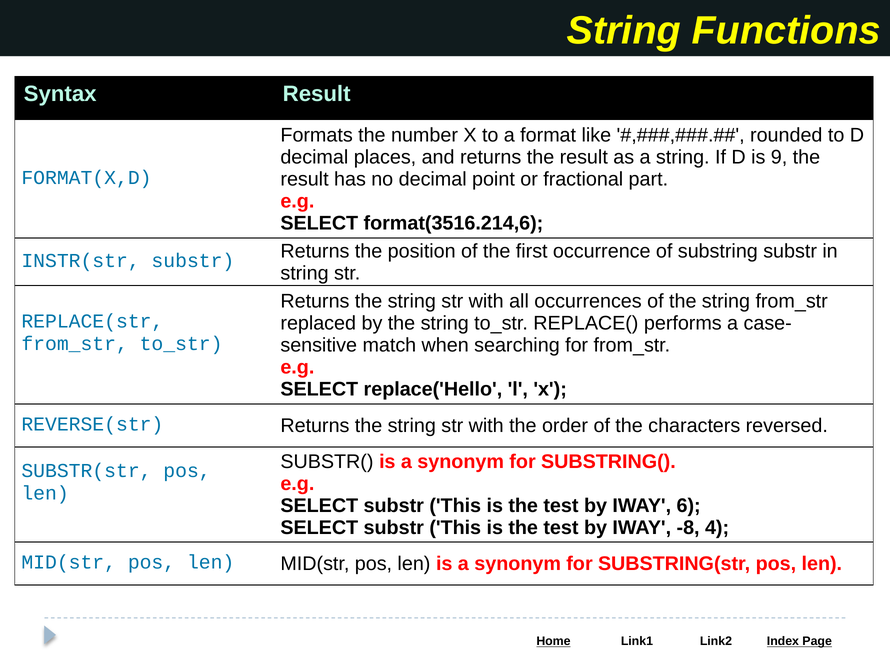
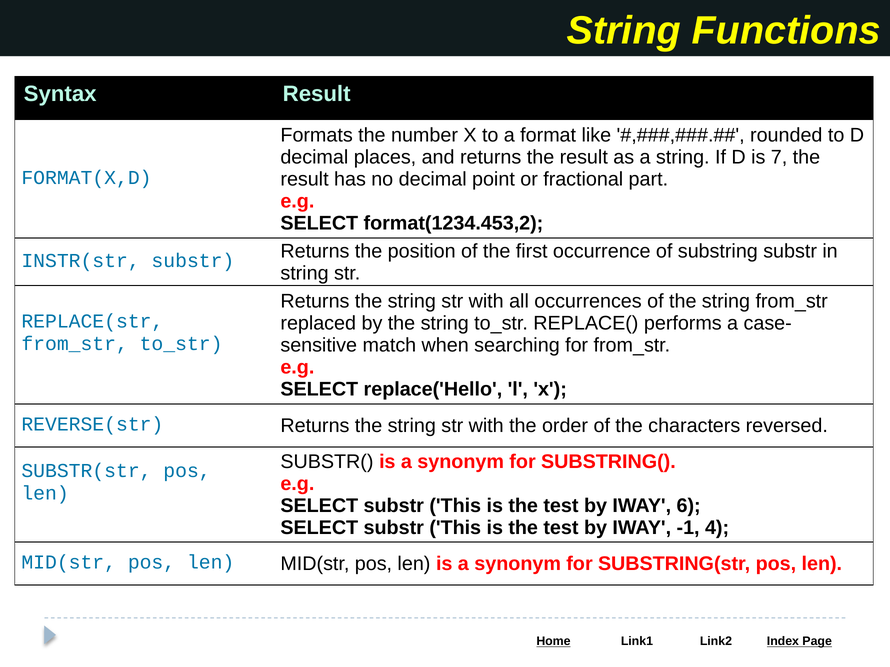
9: 9 -> 7 (779, 157)
format(3516.214,6: format(3516.214,6 -> format(1234.453,2 (453, 223)
-8: -8 -> -1 (688, 528)
